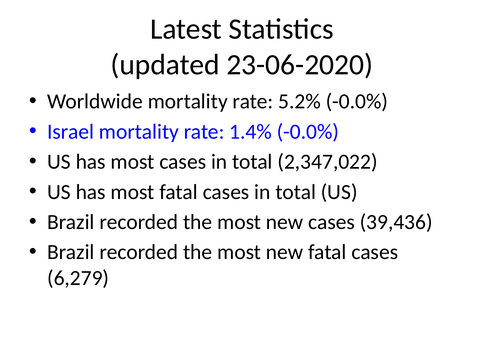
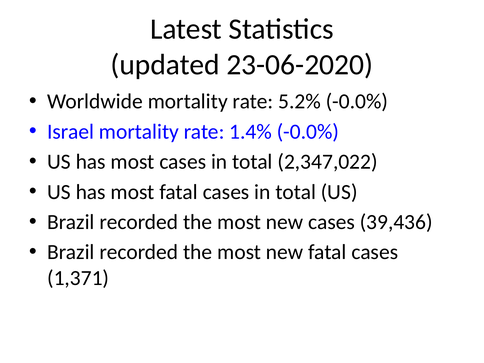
6,279: 6,279 -> 1,371 (78, 278)
